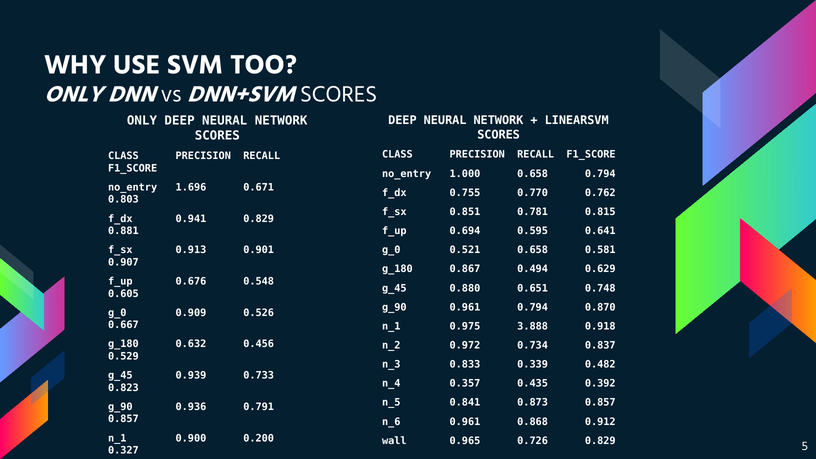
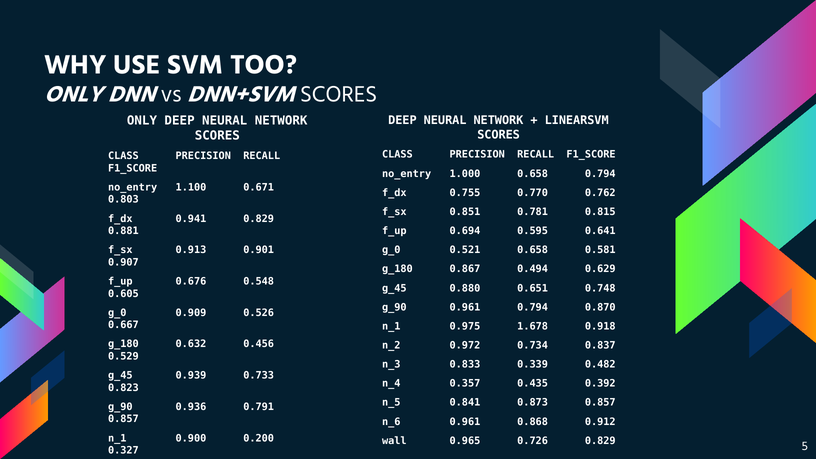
1.696: 1.696 -> 1.100 (191, 187)
3.888: 3.888 -> 1.678 (533, 326)
